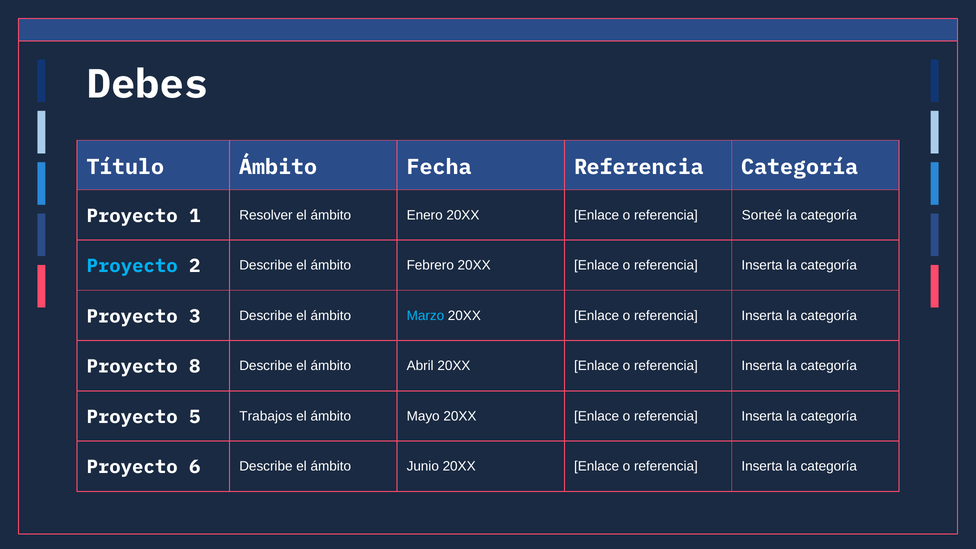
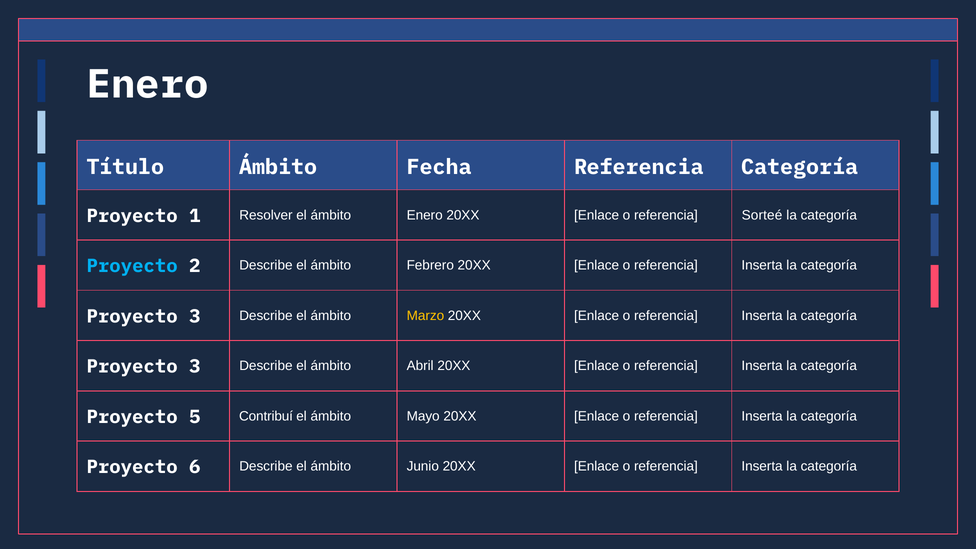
Debes: Debes -> Enero (148, 84)
Marzo colour: light blue -> yellow (425, 316)
8: 8 -> 3 (195, 367)
Trabajos: Trabajos -> Contribuí (266, 416)
